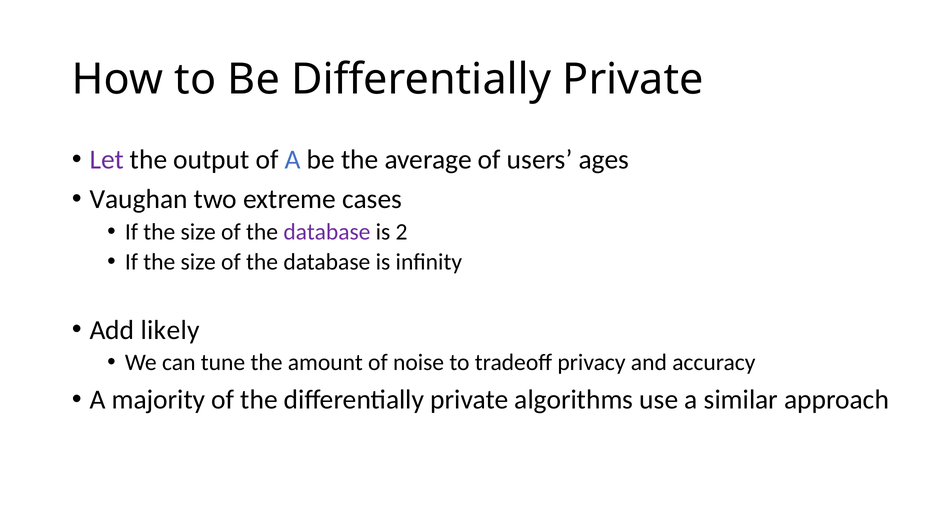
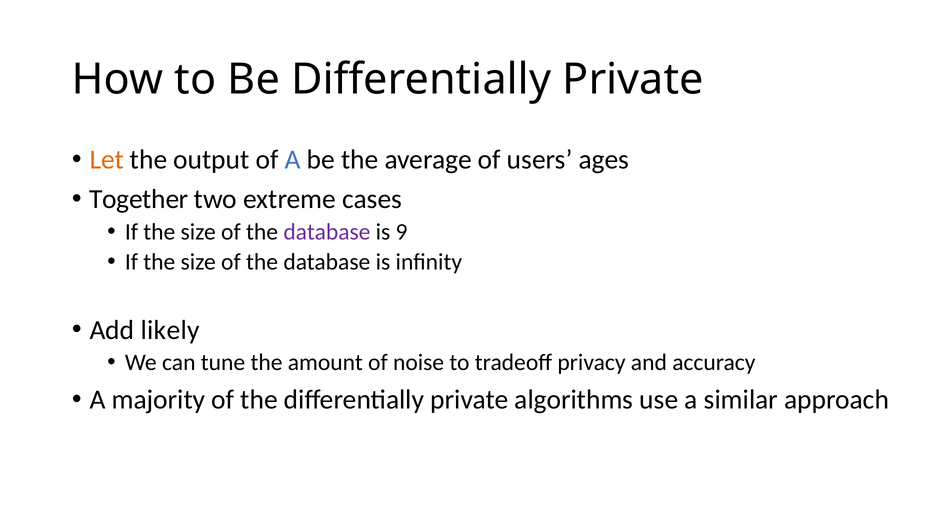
Let colour: purple -> orange (107, 159)
Vaughan: Vaughan -> Together (139, 199)
2: 2 -> 9 (402, 231)
